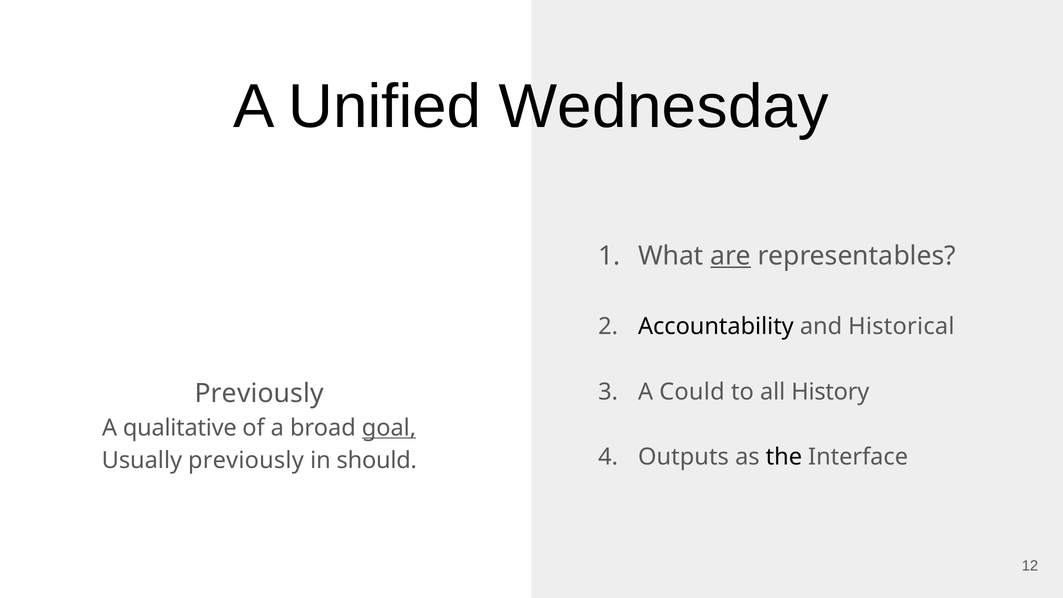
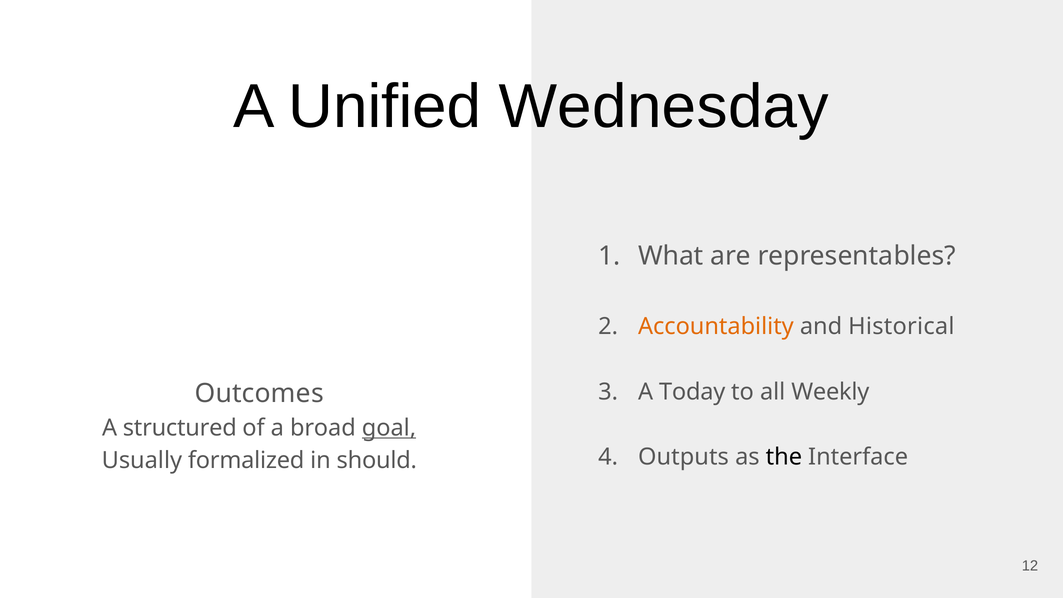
are underline: present -> none (731, 256)
Accountability colour: black -> orange (716, 327)
Could: Could -> Today (692, 392)
History: History -> Weekly (830, 392)
Previously: Previously -> Outcomes (259, 394)
qualitative: qualitative -> structured (180, 428)
Usually previously: previously -> formalized (246, 460)
